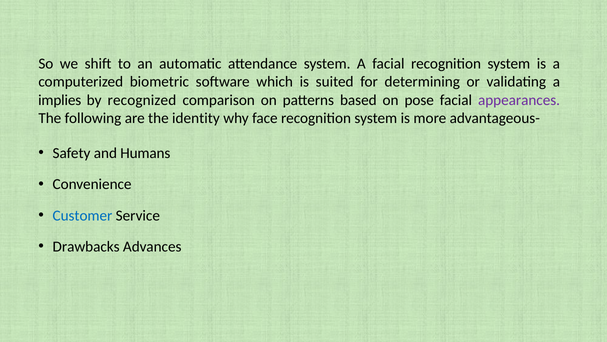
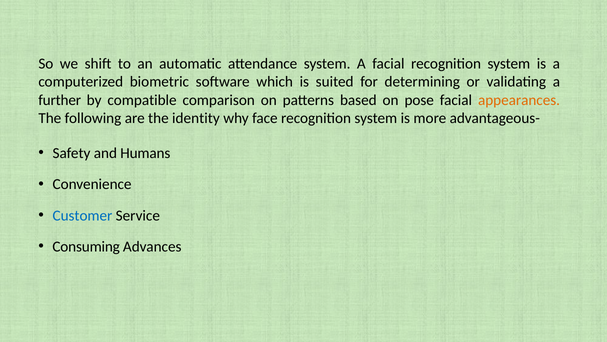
implies: implies -> further (60, 100)
recognized: recognized -> compatible (142, 100)
appearances colour: purple -> orange (519, 100)
Drawbacks: Drawbacks -> Consuming (86, 246)
